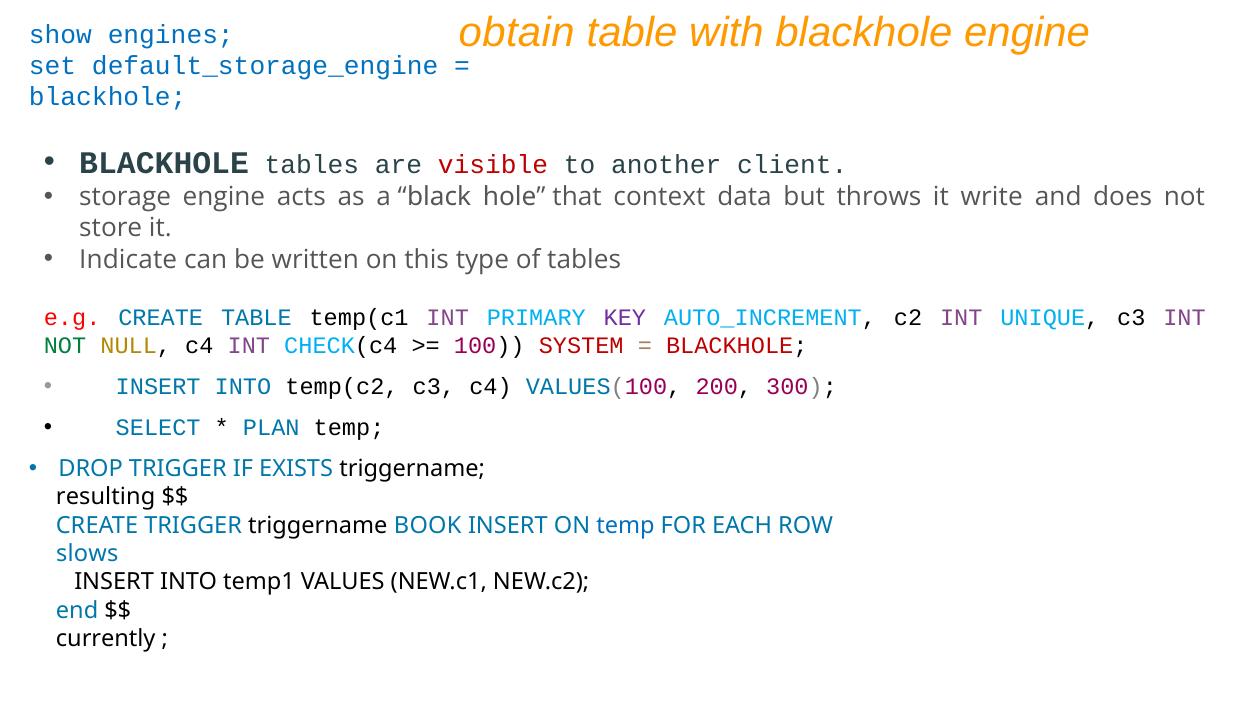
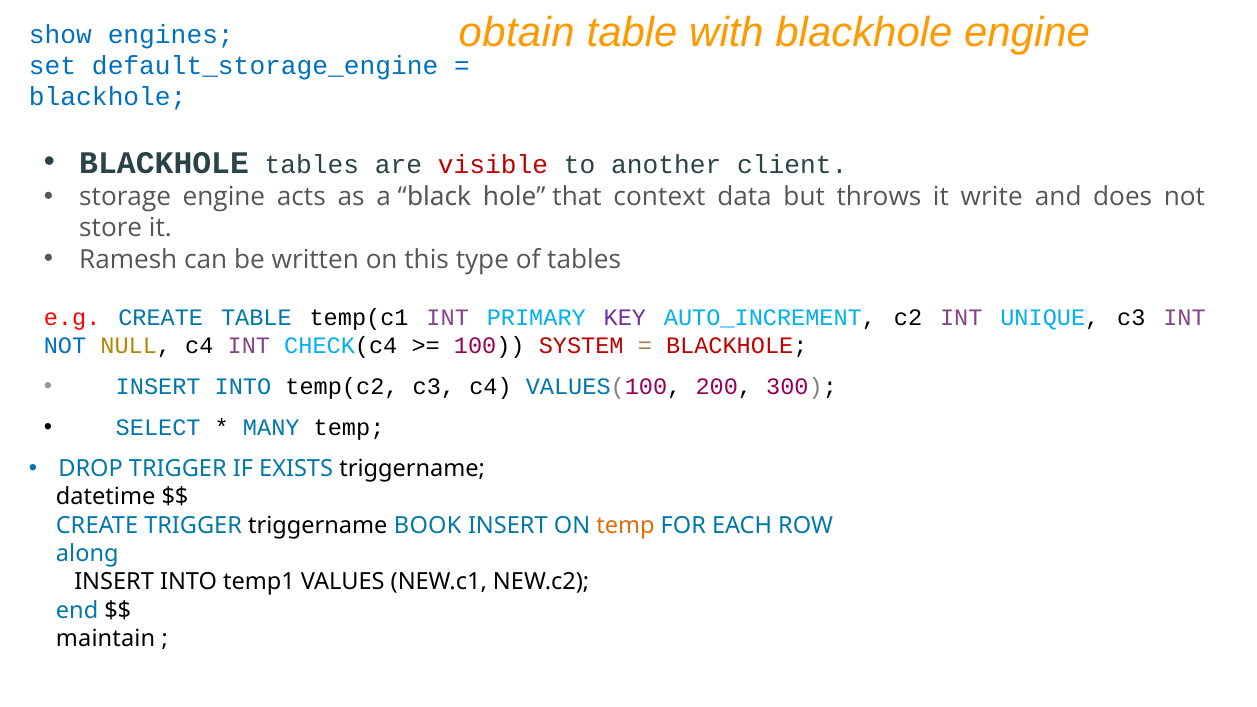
Indicate: Indicate -> Ramesh (128, 260)
NOT colour: green -> blue (65, 346)
PLAN: PLAN -> MANY (271, 428)
resulting: resulting -> datetime (106, 497)
temp colour: blue -> orange (625, 525)
slows: slows -> along (87, 554)
currently: currently -> maintain (106, 639)
